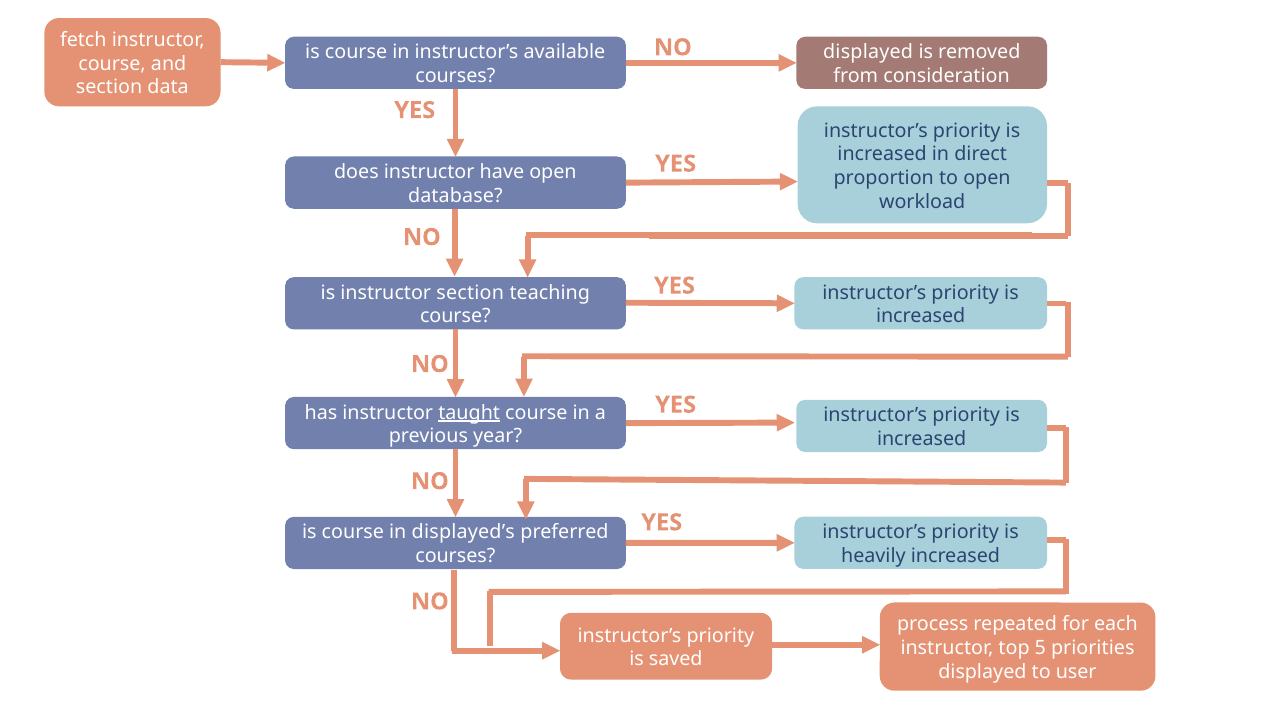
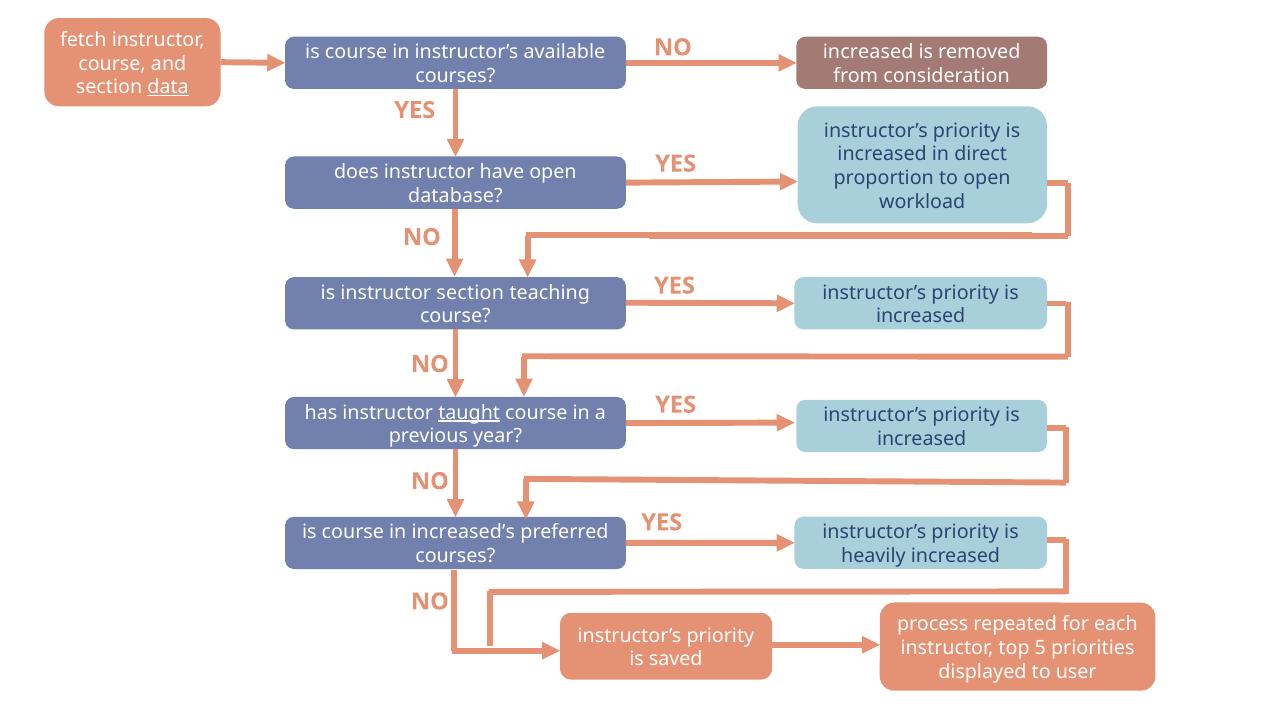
displayed: displayed -> increased (868, 52)
data underline: none -> present (168, 87)
displayed’s: displayed’s -> increased’s (463, 533)
